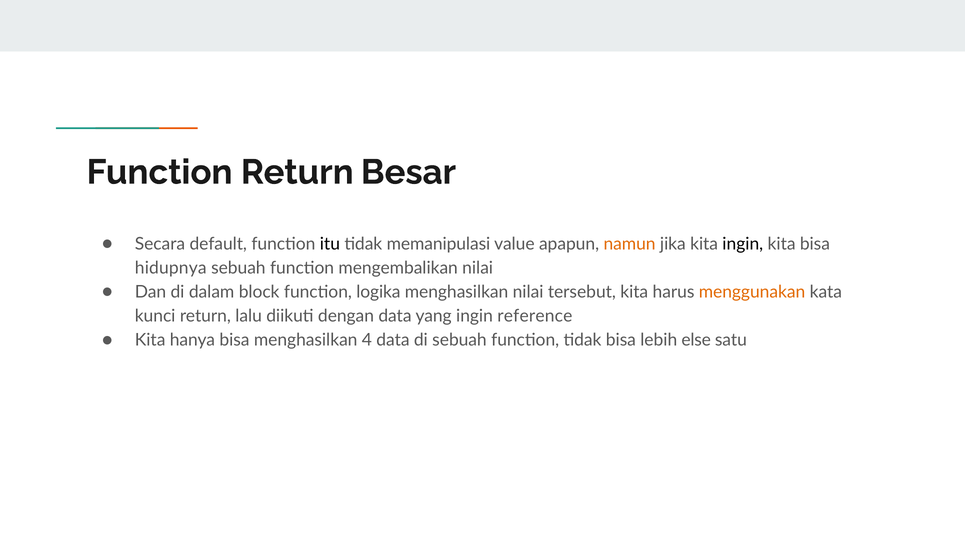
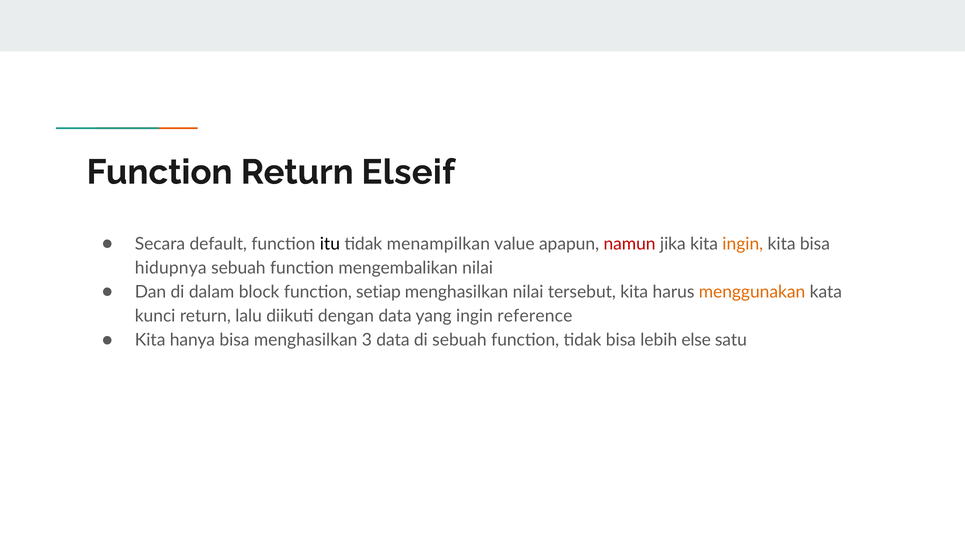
Besar: Besar -> Elseif (408, 172)
memanipulasi: memanipulasi -> menampilkan (438, 244)
namun colour: orange -> red (630, 244)
ingin colour: black -> orange (743, 244)
logika: logika -> setiap (378, 292)
4: 4 -> 3 (367, 340)
